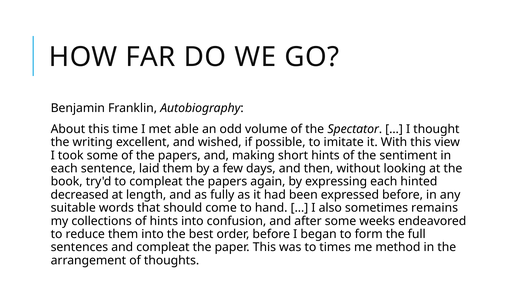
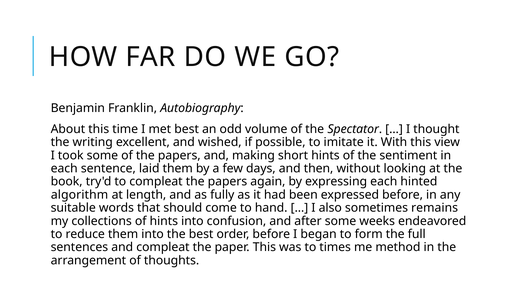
met able: able -> best (187, 129)
decreased: decreased -> algorithm (80, 195)
